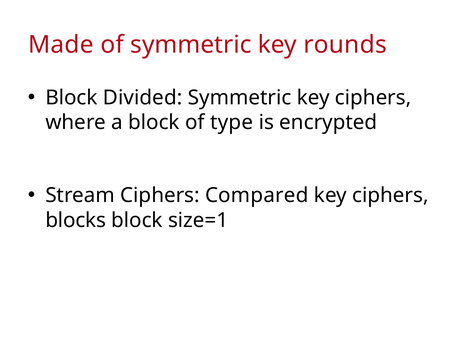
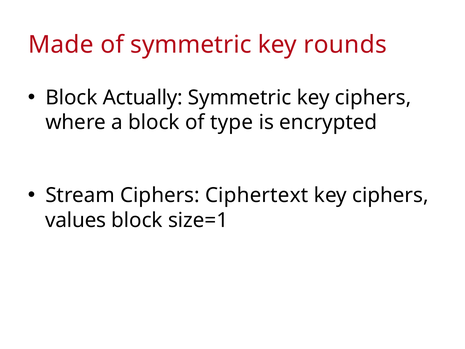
Divided: Divided -> Actually (143, 98)
Compared: Compared -> Ciphertext (257, 195)
blocks: blocks -> values (76, 220)
